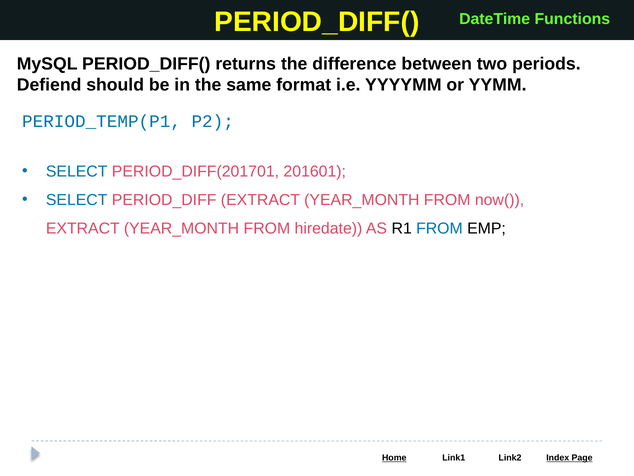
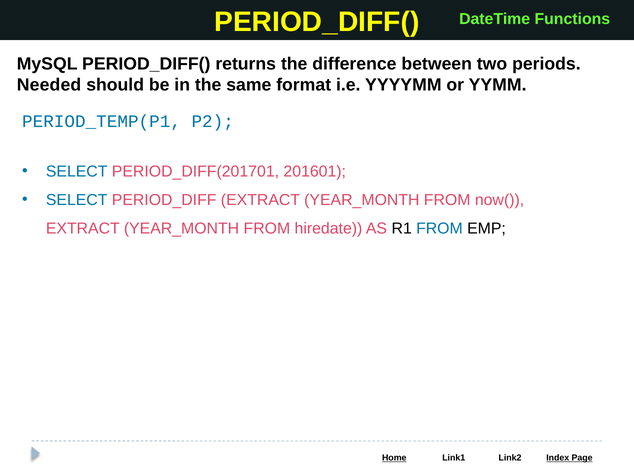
Defiend: Defiend -> Needed (49, 85)
